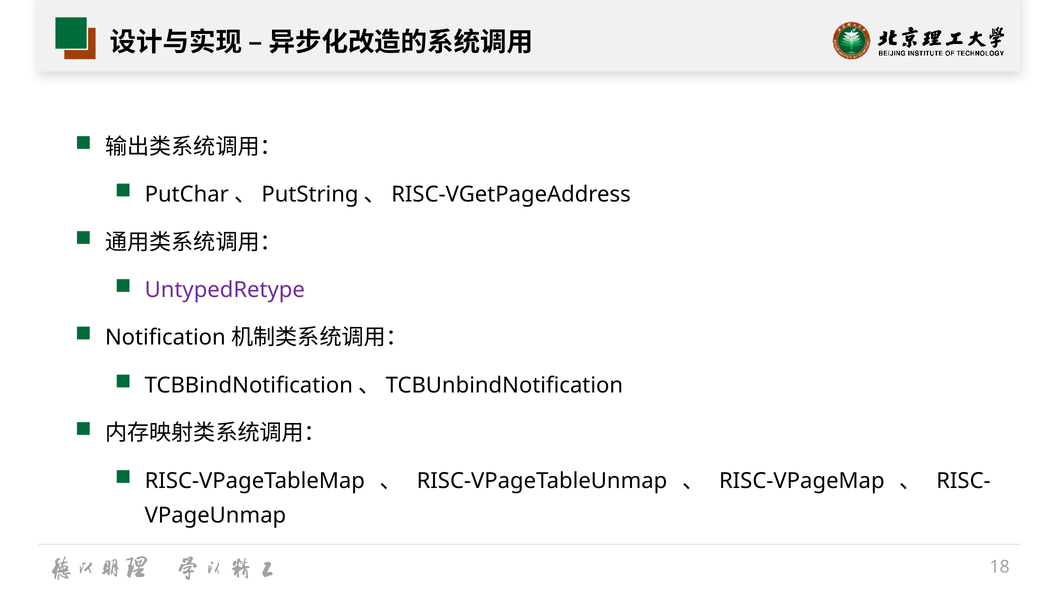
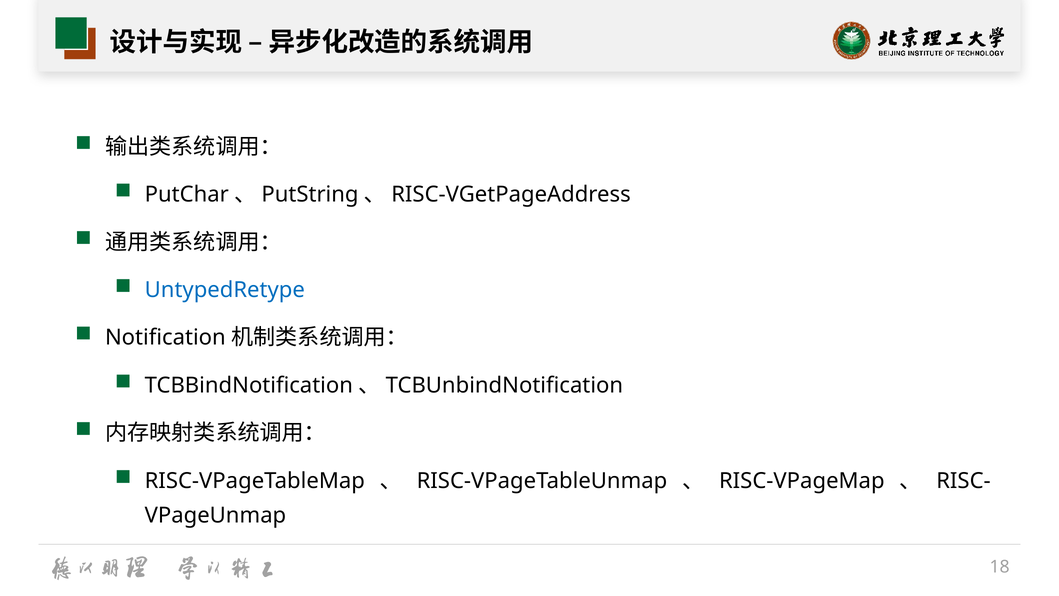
UntypedRetype colour: purple -> blue (225, 290)
